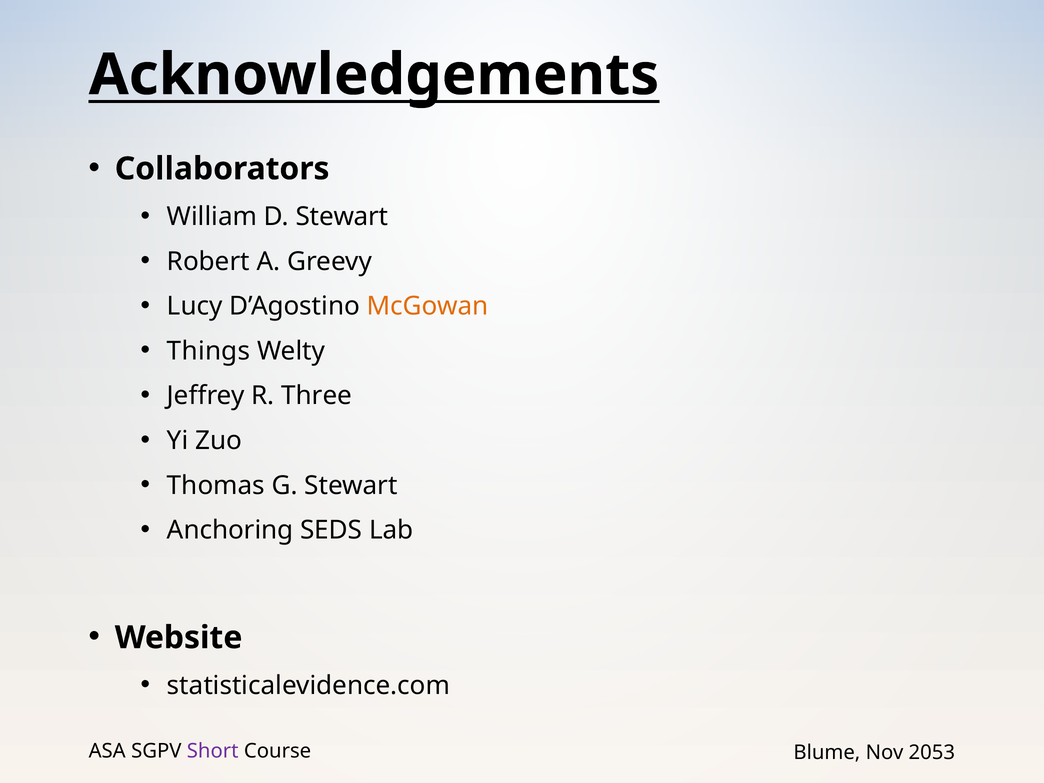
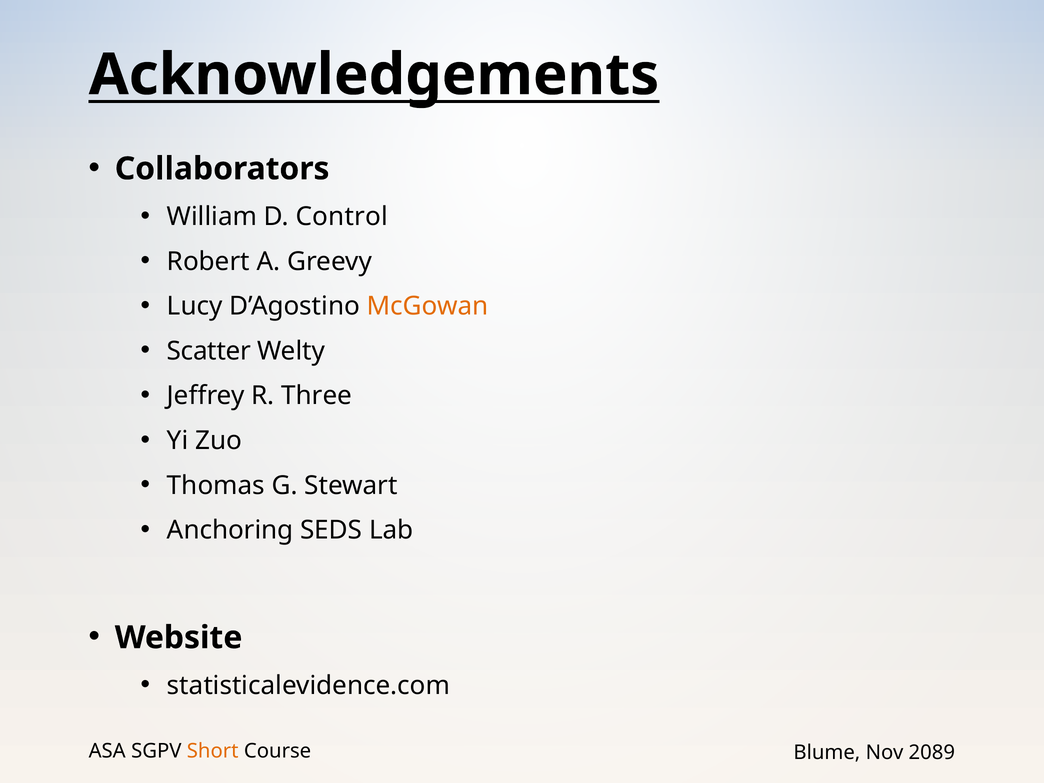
D Stewart: Stewart -> Control (342, 217)
Things: Things -> Scatter (209, 351)
Short colour: purple -> orange (213, 751)
2053: 2053 -> 2089 (932, 753)
